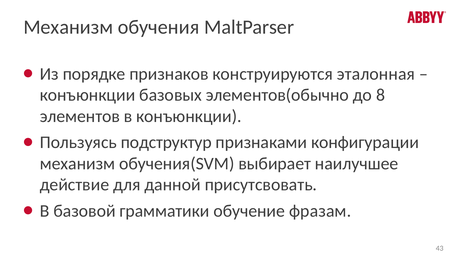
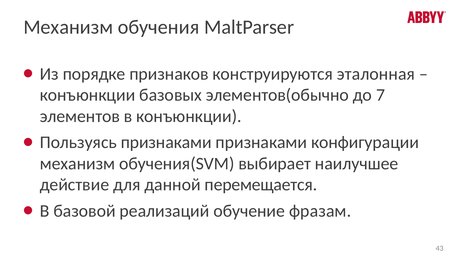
8: 8 -> 7 (380, 95)
Пользуясь подструктур: подструктур -> признаками (166, 143)
присутсвовать: присутсвовать -> перемещается (261, 185)
грамматики: грамматики -> реализаций (165, 211)
